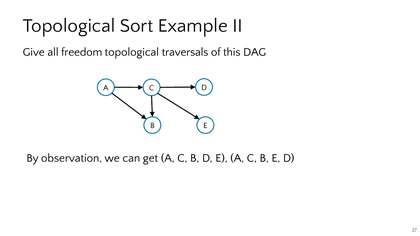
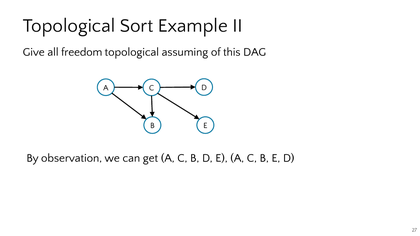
traversals: traversals -> assuming (185, 52)
